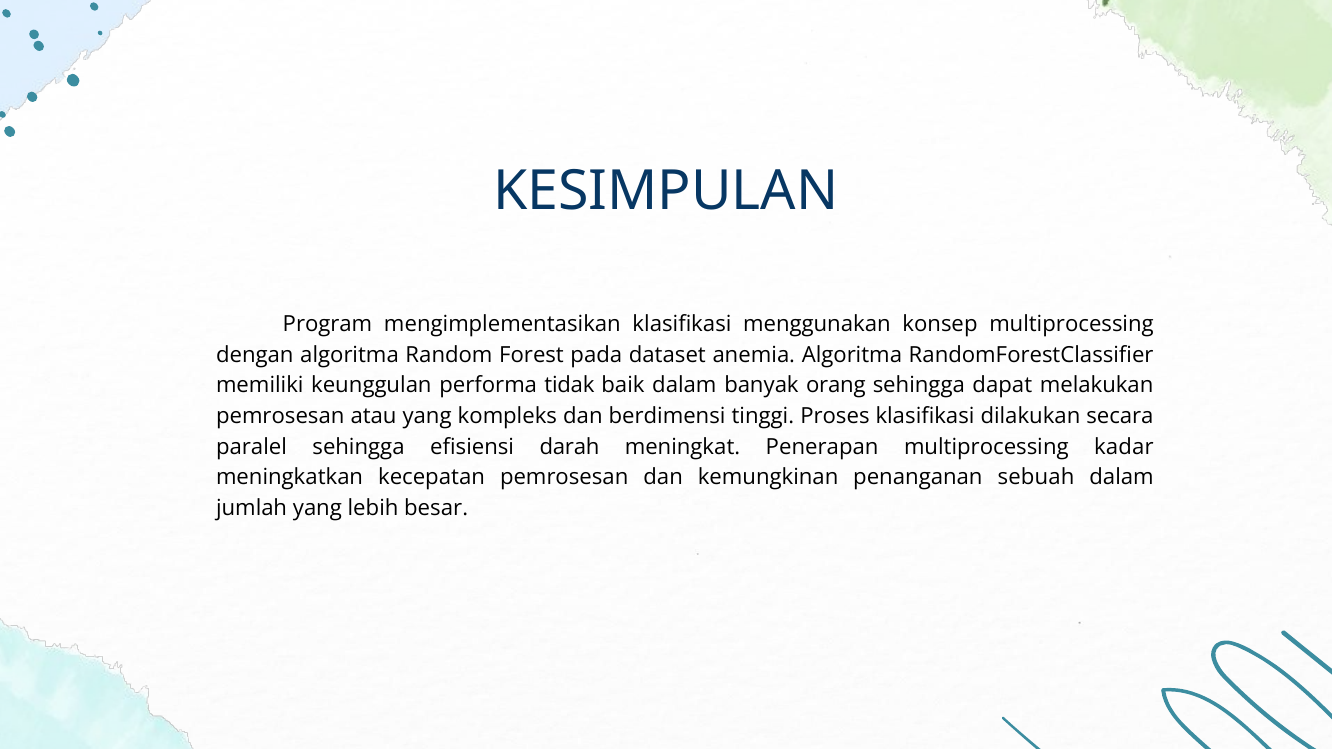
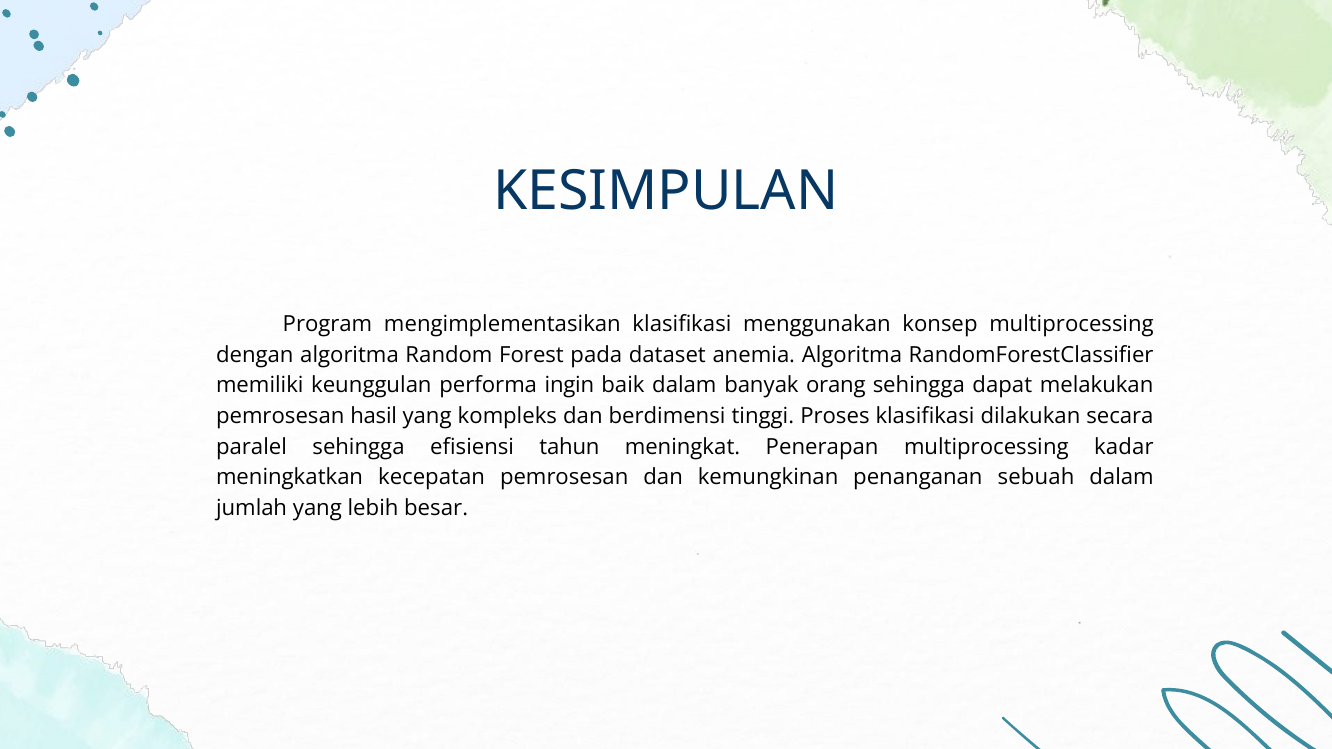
tidak: tidak -> ingin (569, 386)
atau: atau -> hasil (374, 416)
darah: darah -> tahun (570, 447)
